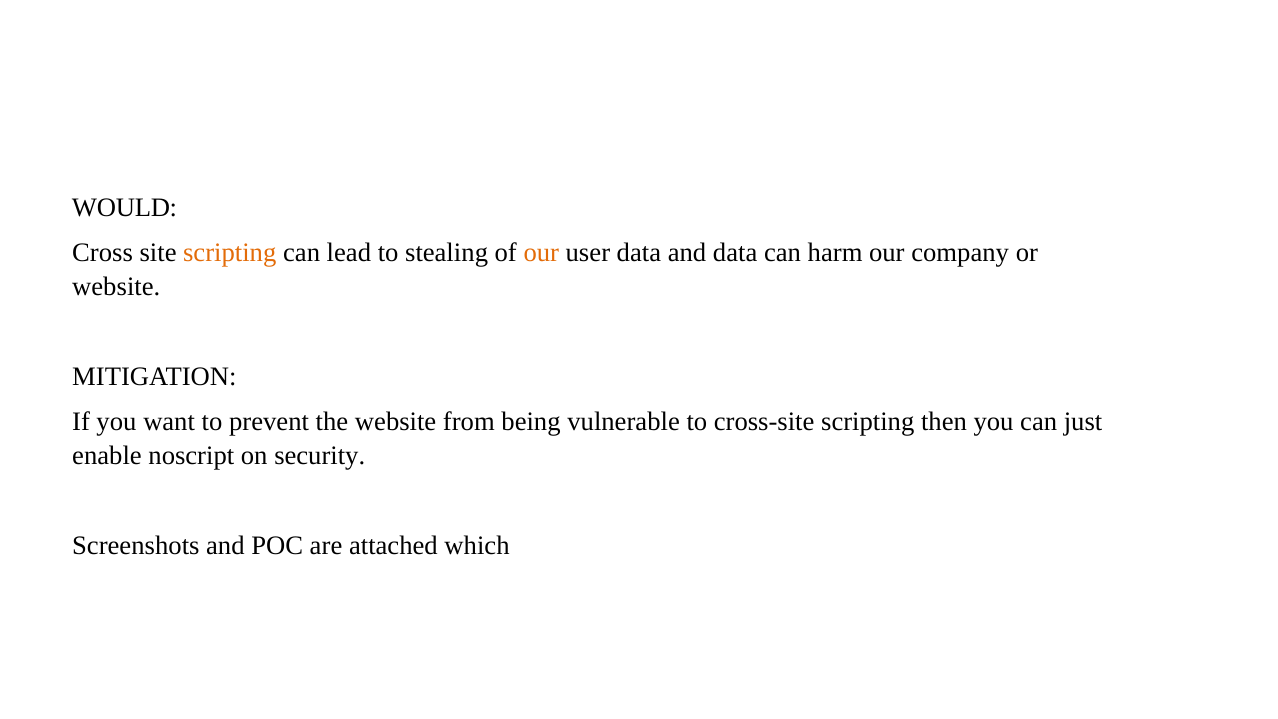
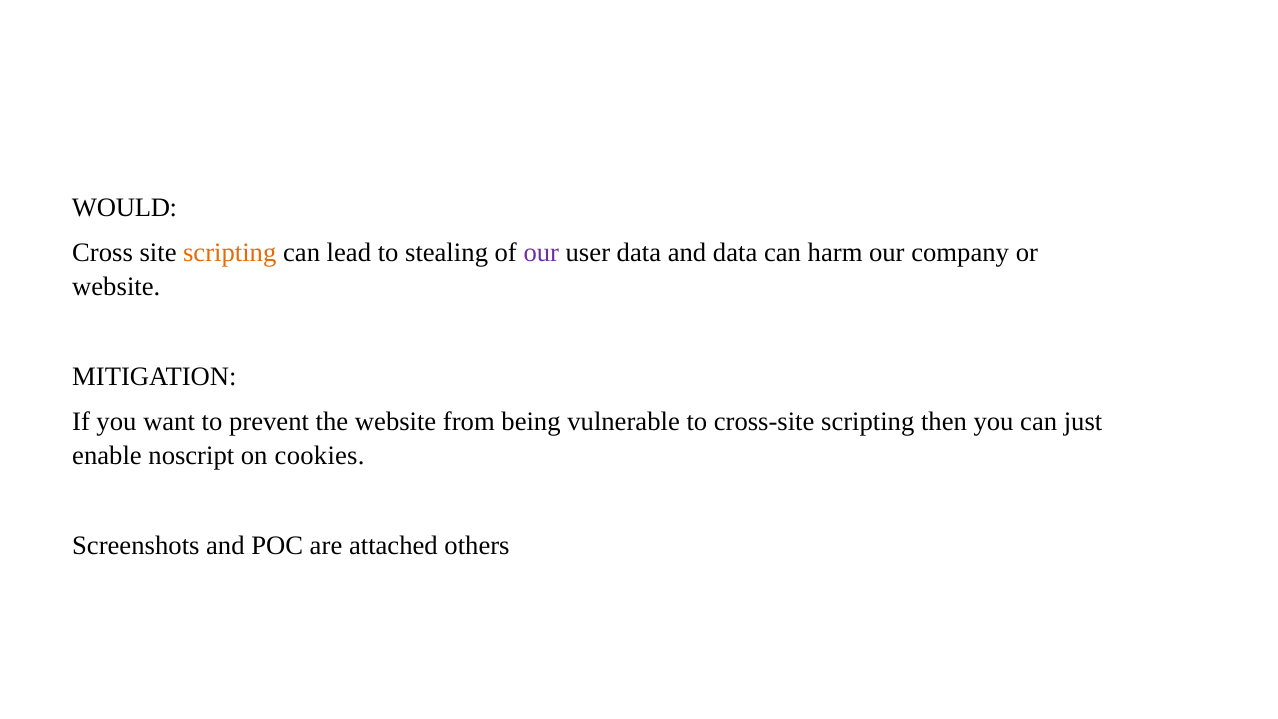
our colour: orange -> purple (541, 253)
security: security -> cookies (320, 456)
which: which -> others (477, 545)
